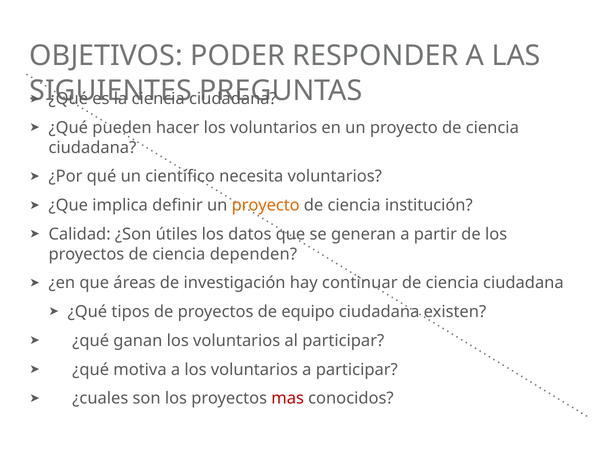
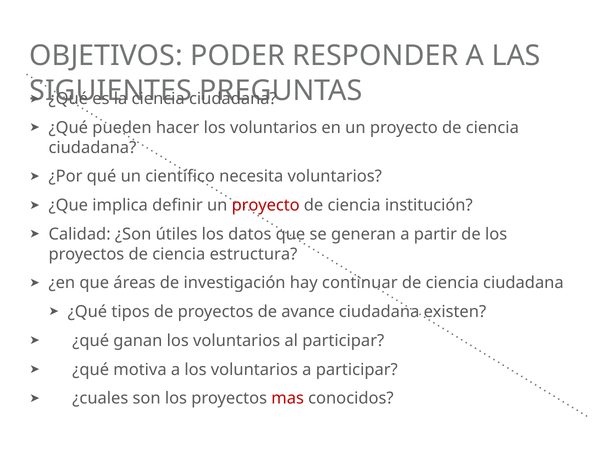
proyecto colour: orange -> red (266, 205)
dependen: dependen -> estructura (254, 254)
equipo: equipo -> avance (308, 311)
